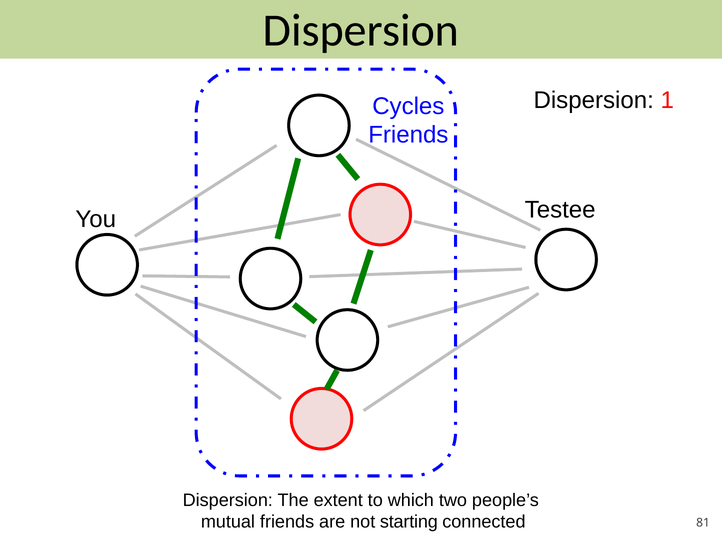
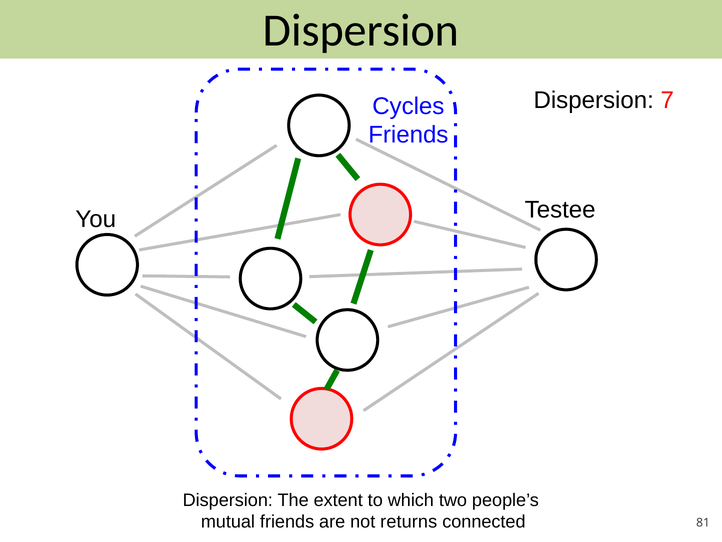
1: 1 -> 7 (667, 100)
starting: starting -> returns (409, 521)
